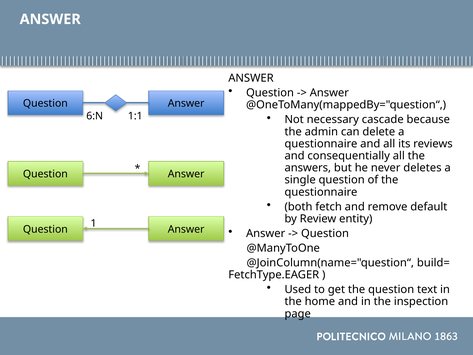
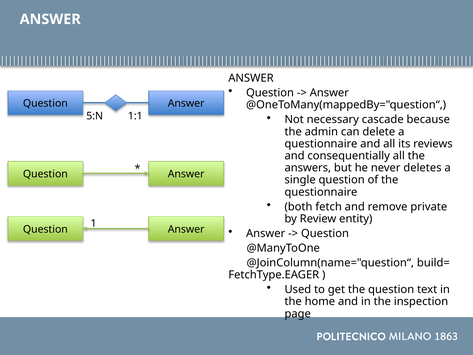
6:N: 6:N -> 5:N (95, 116)
default: default -> private (429, 207)
